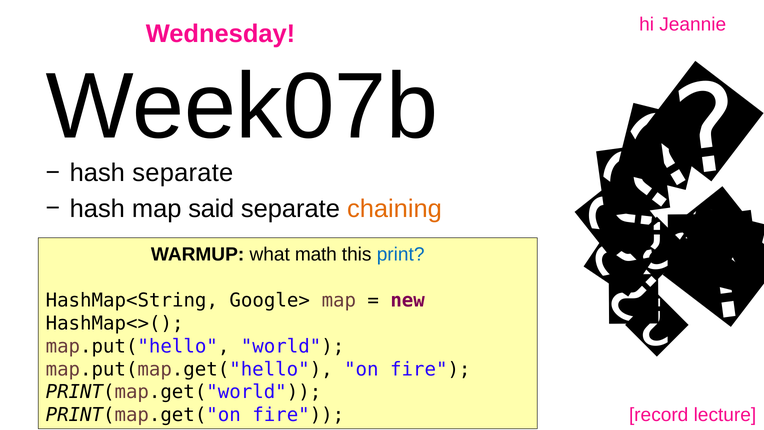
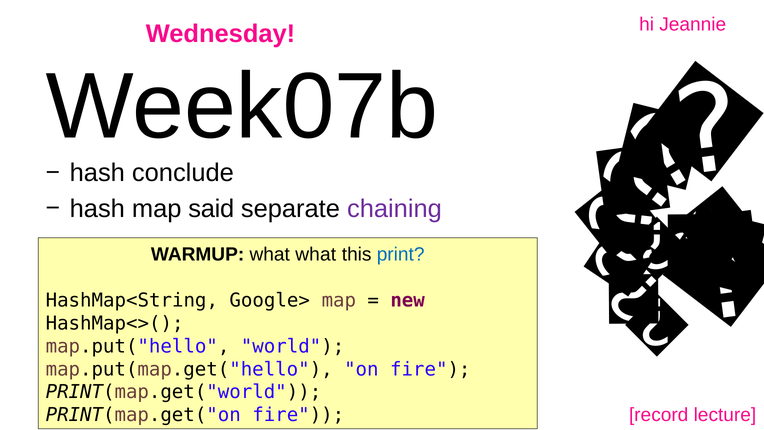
hash separate: separate -> conclude (183, 173)
chaining colour: orange -> purple (394, 209)
what math: math -> what (316, 254)
